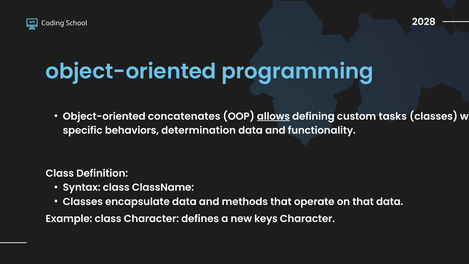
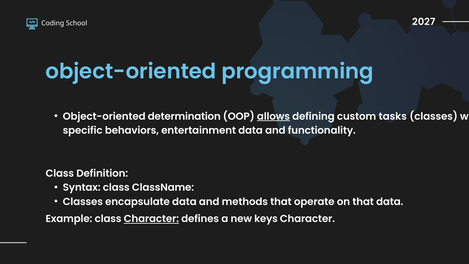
2028: 2028 -> 2027 (424, 22)
concatenates: concatenates -> determination (184, 116)
determination: determination -> entertainment (199, 131)
Character underline: none -> present (151, 219)
